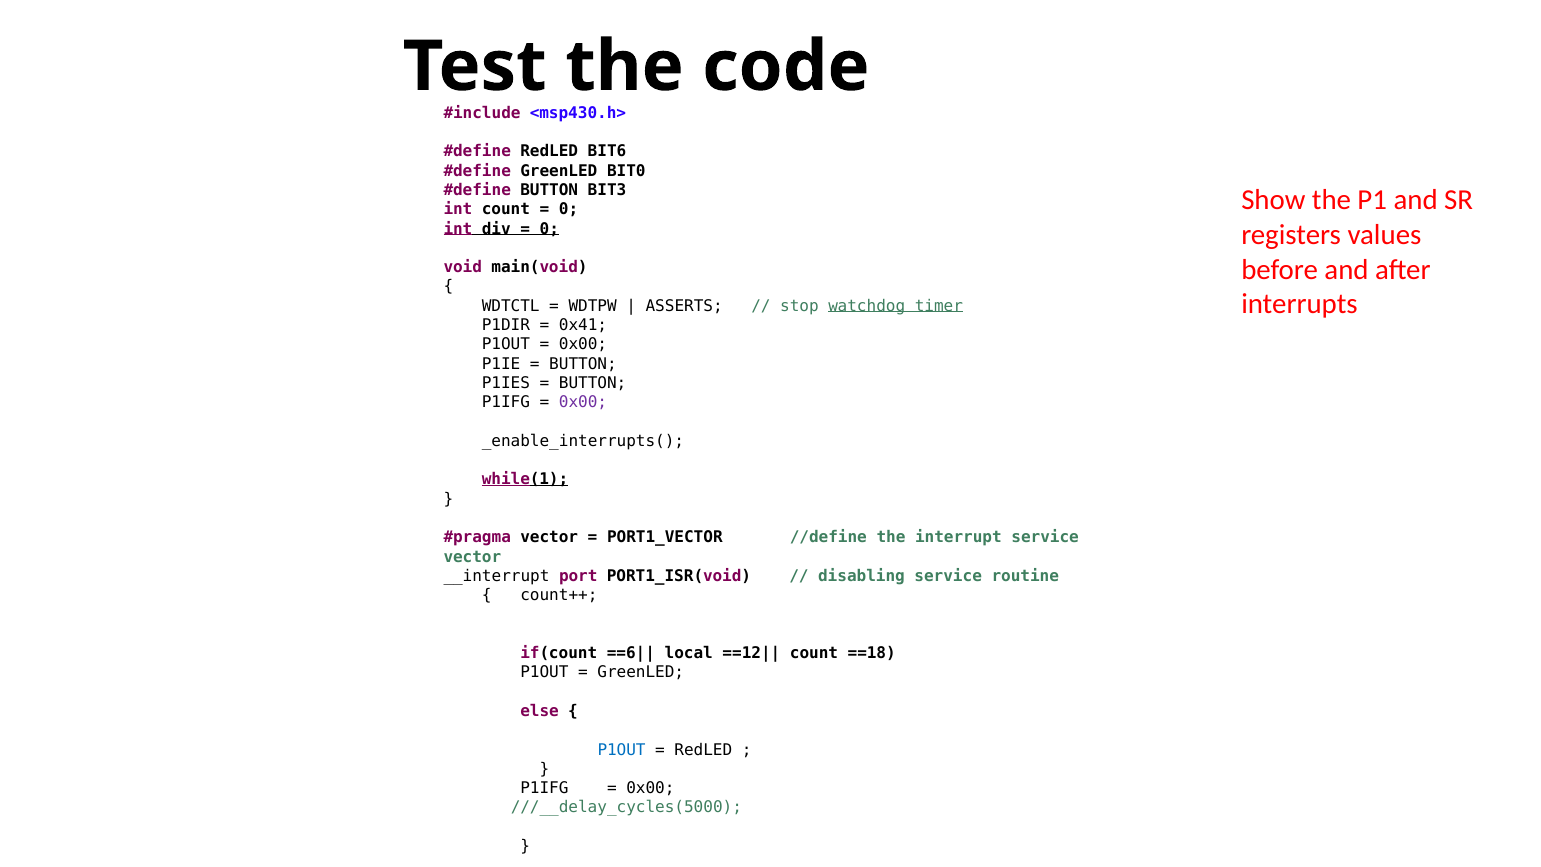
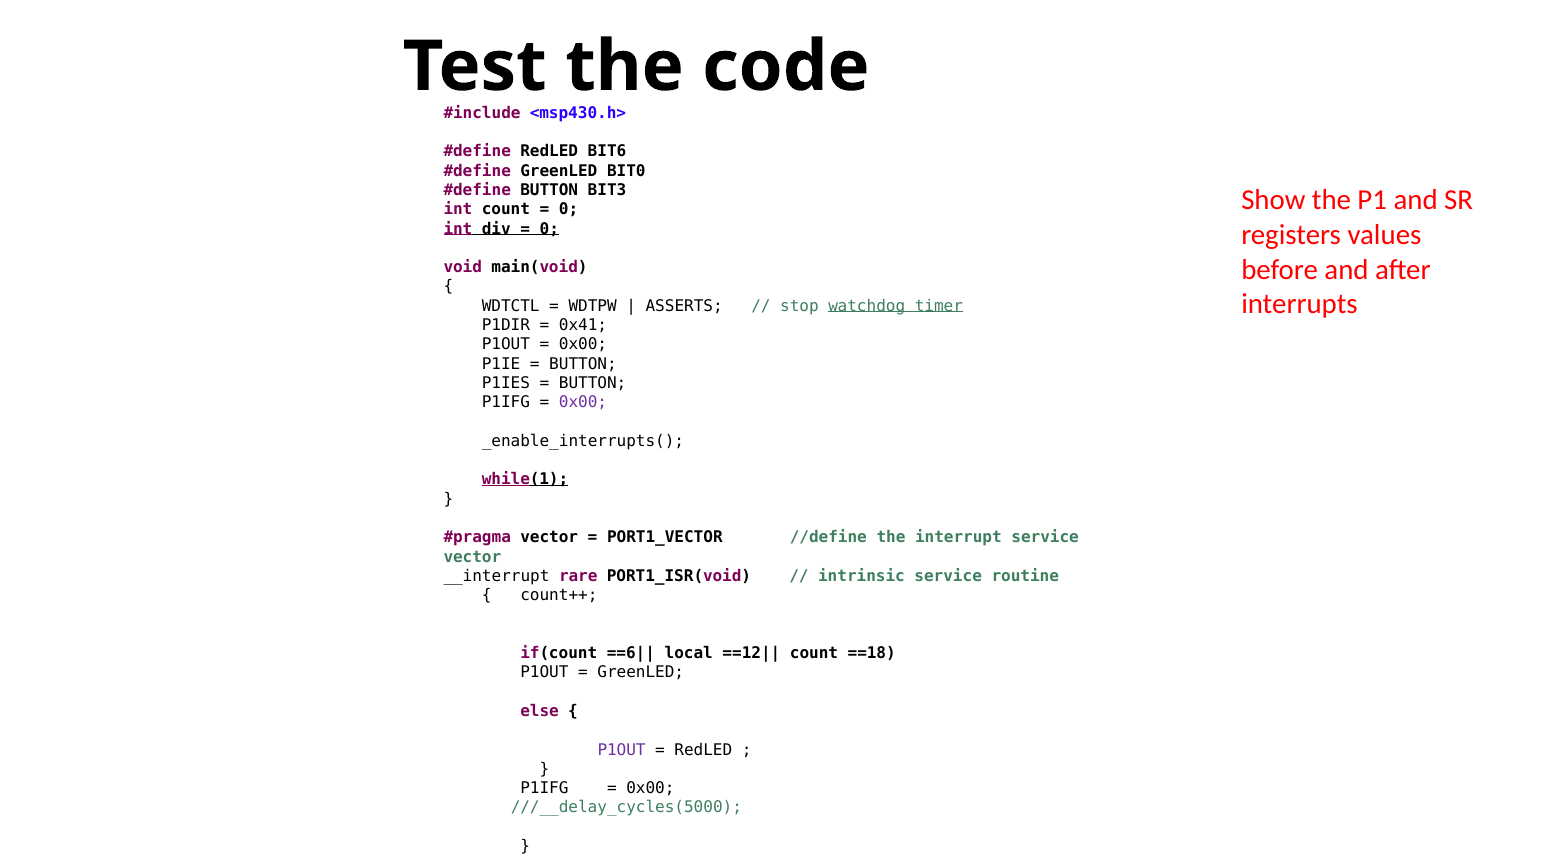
port: port -> rare (578, 576)
disabling: disabling -> intrinsic (861, 576)
P1OUT colour: blue -> purple (622, 750)
